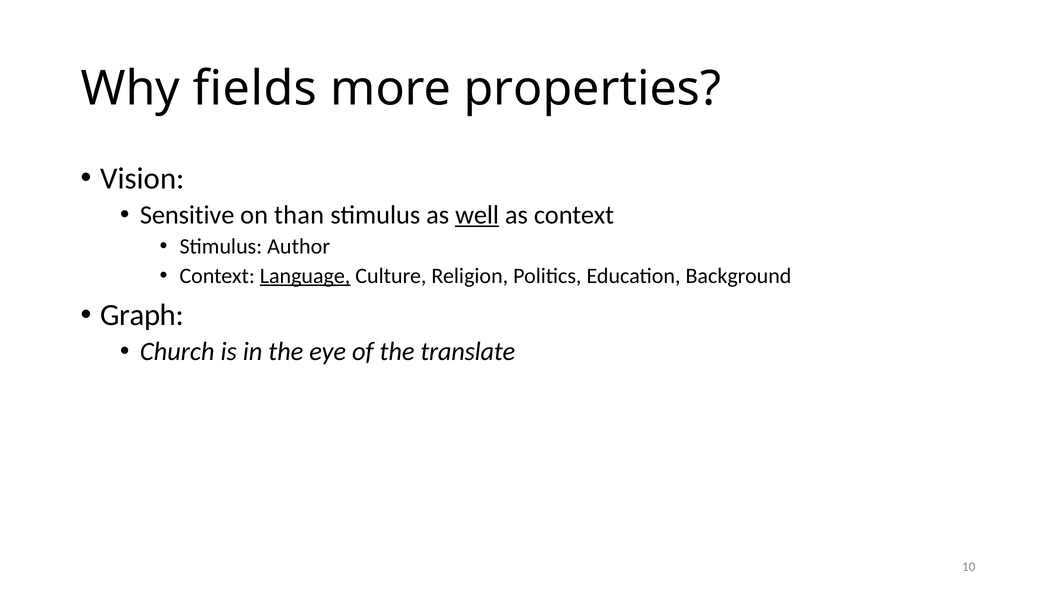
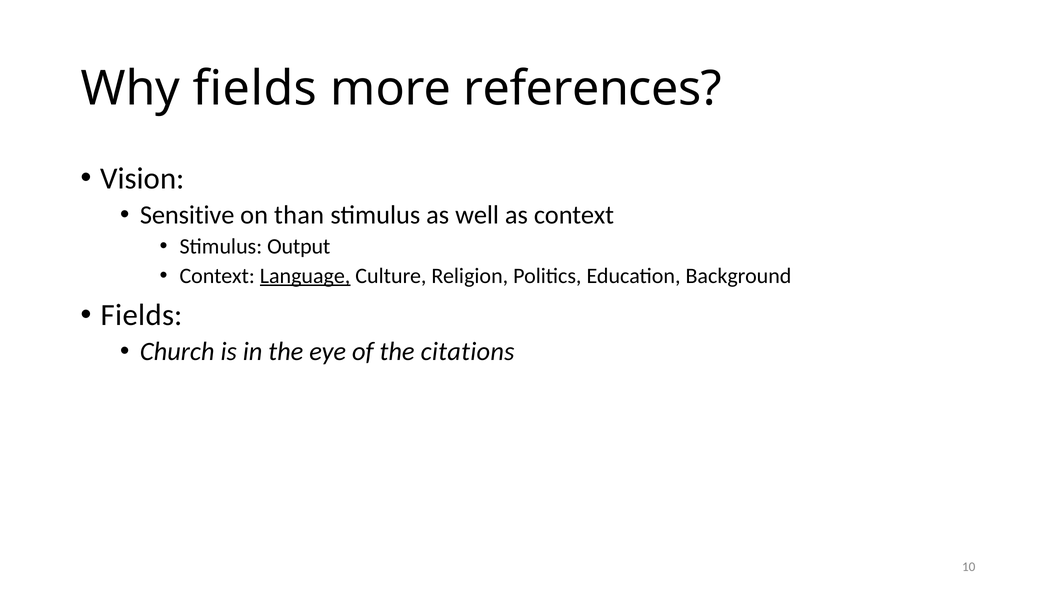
properties: properties -> references (593, 89)
well underline: present -> none (477, 215)
Author: Author -> Output (299, 247)
Graph: Graph -> Fields (142, 315)
translate: translate -> citations (468, 352)
